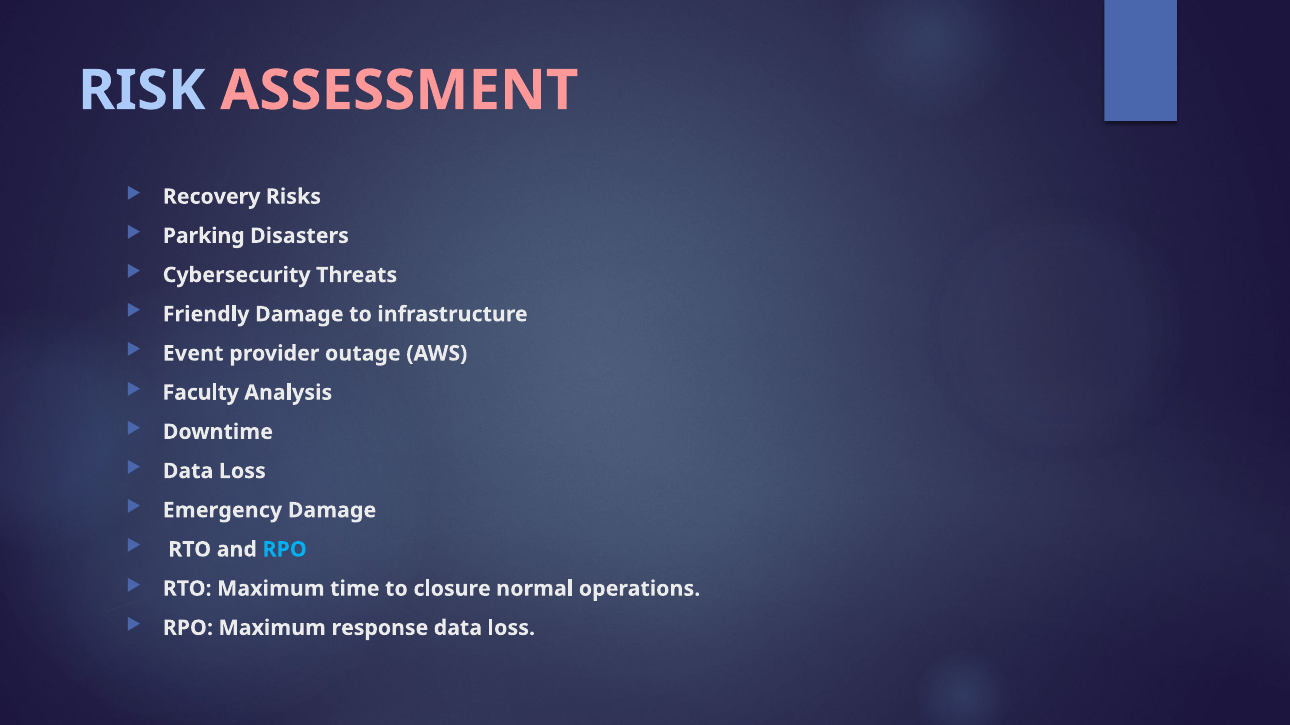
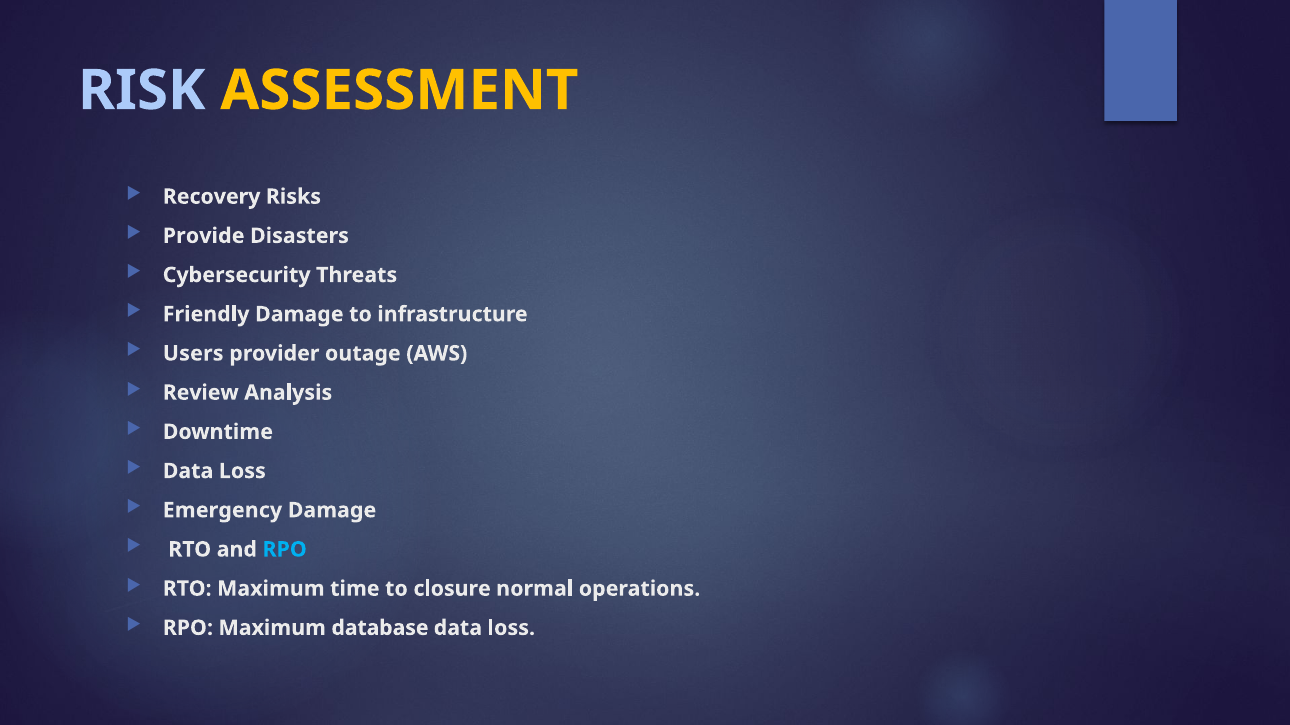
ASSESSMENT colour: pink -> yellow (399, 91)
Parking: Parking -> Provide (204, 236)
Event: Event -> Users (193, 354)
Faculty: Faculty -> Review (201, 393)
response: response -> database (380, 628)
